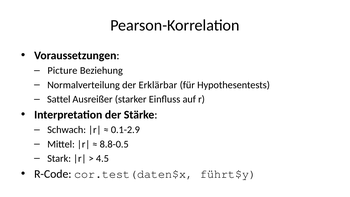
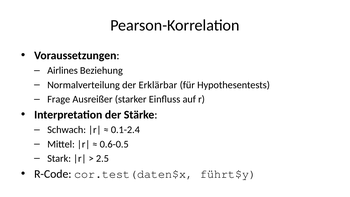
Picture: Picture -> Airlines (62, 71)
Sattel: Sattel -> Frage (59, 99)
0.1-2.9: 0.1-2.9 -> 0.1-2.4 (125, 130)
8.8-0.5: 8.8-0.5 -> 0.6-0.5 (114, 144)
4.5: 4.5 -> 2.5 (102, 158)
